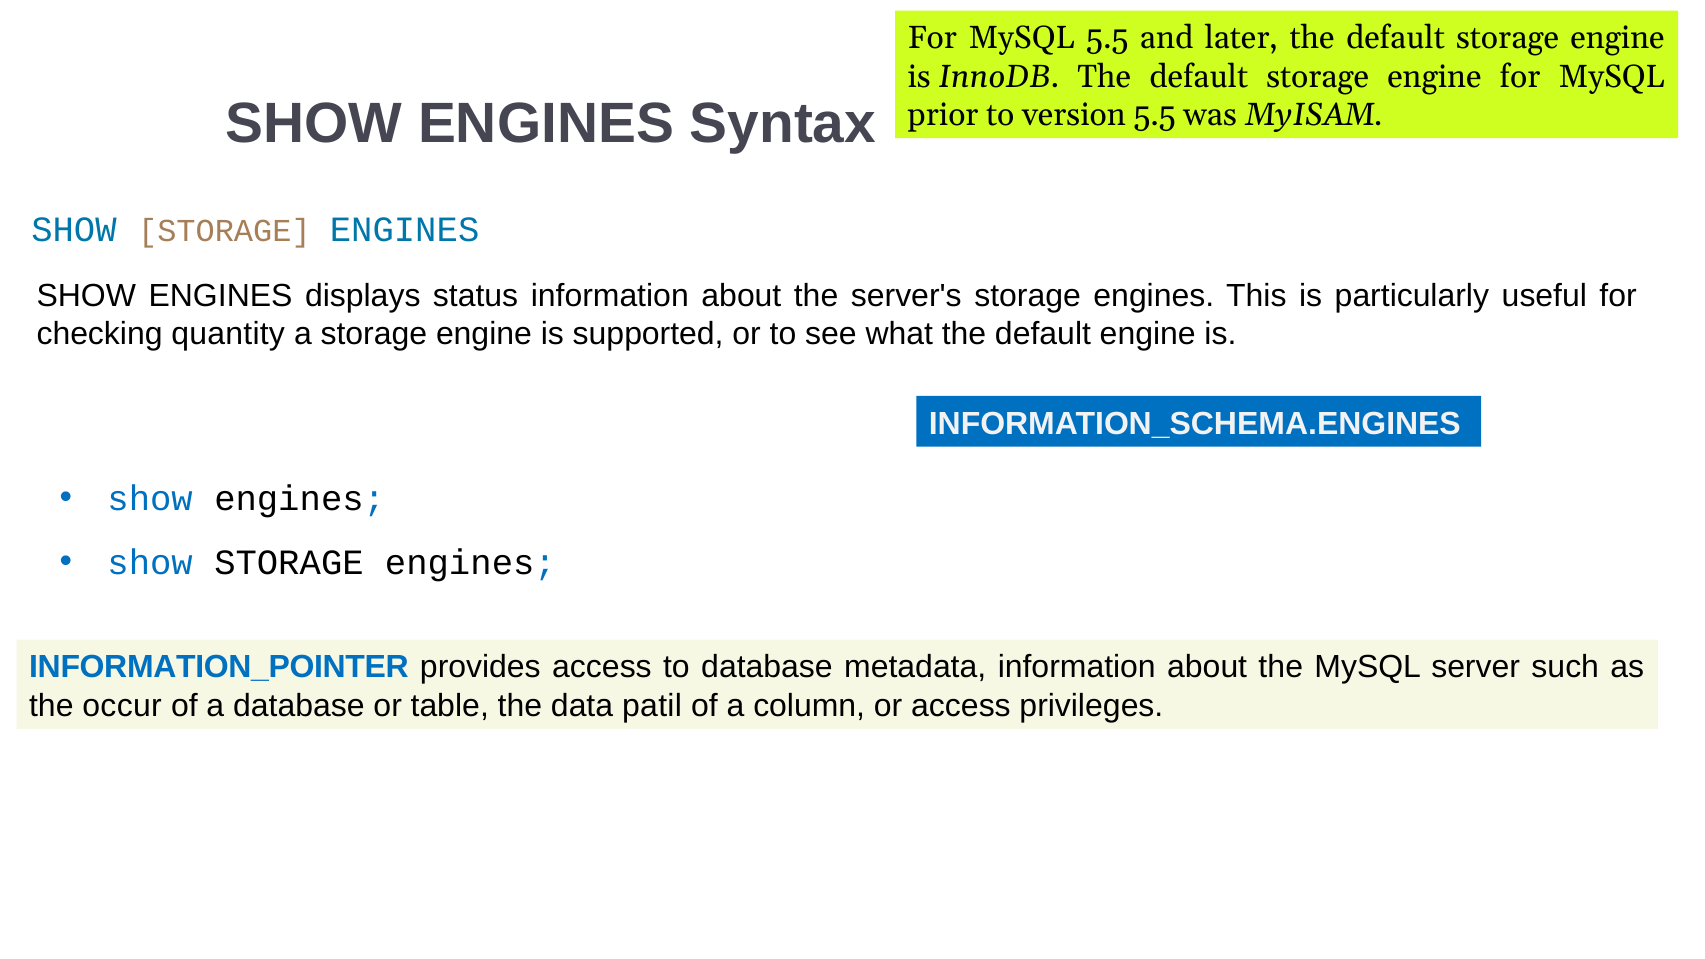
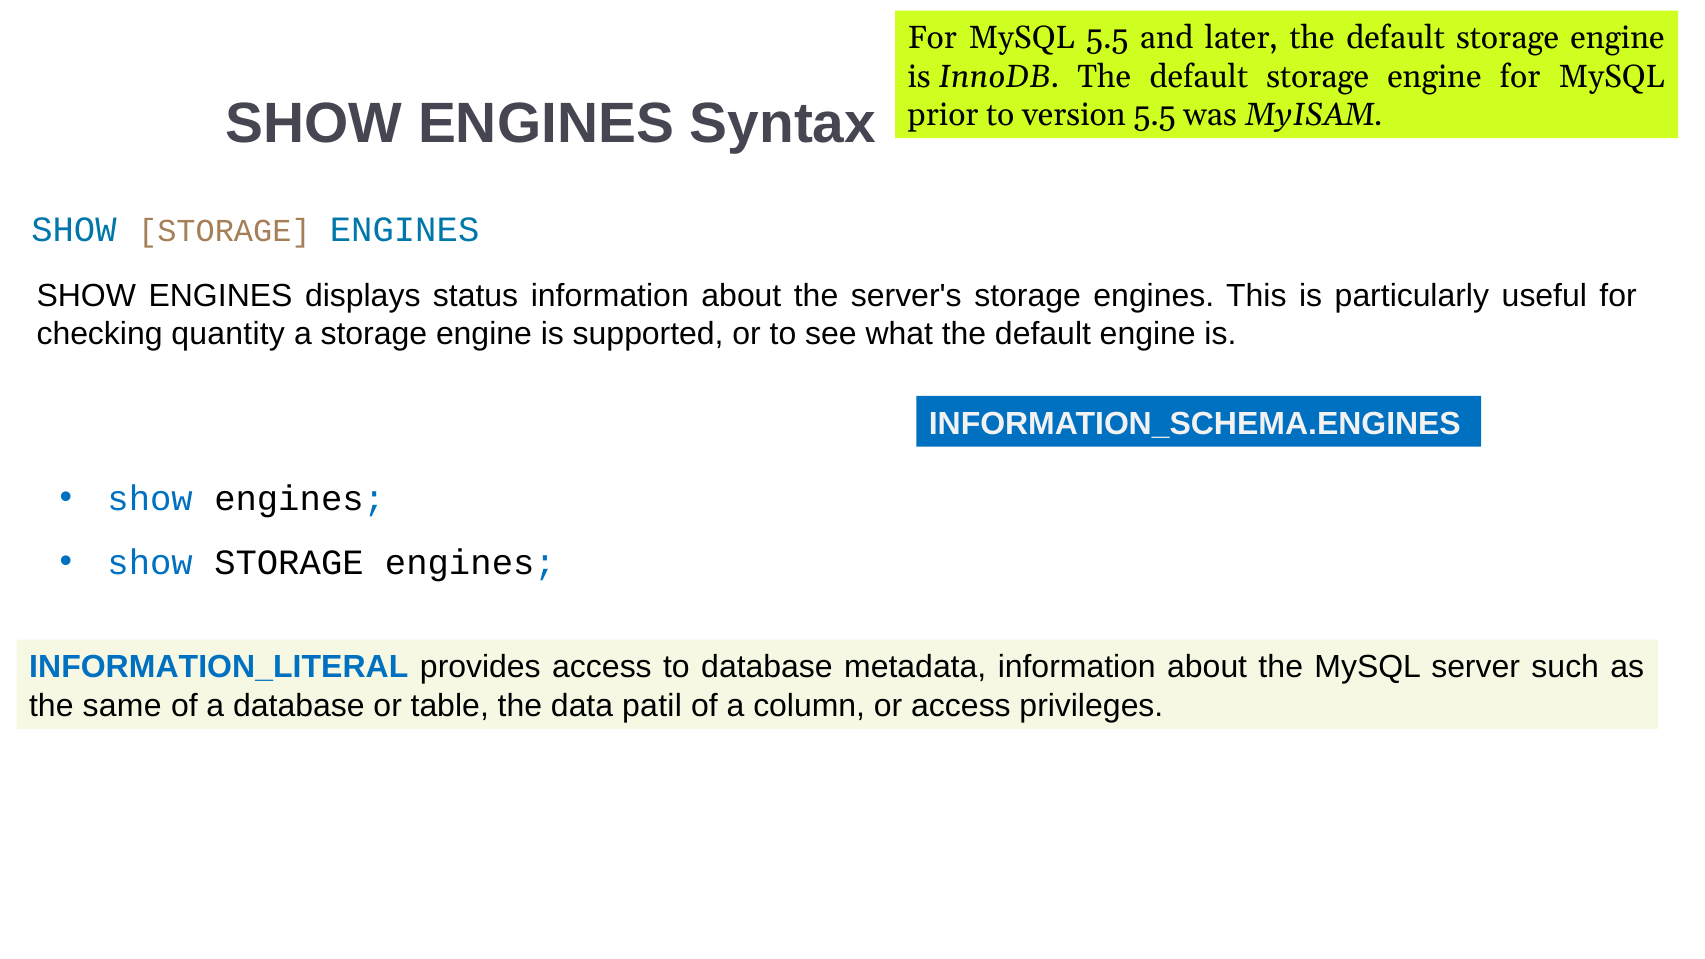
INFORMATION_POINTER: INFORMATION_POINTER -> INFORMATION_LITERAL (219, 667)
occur: occur -> same (122, 706)
